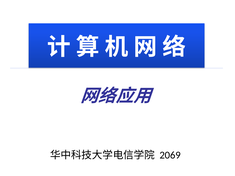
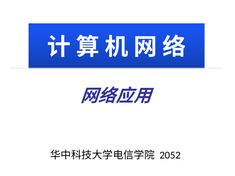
2069: 2069 -> 2052 (170, 155)
